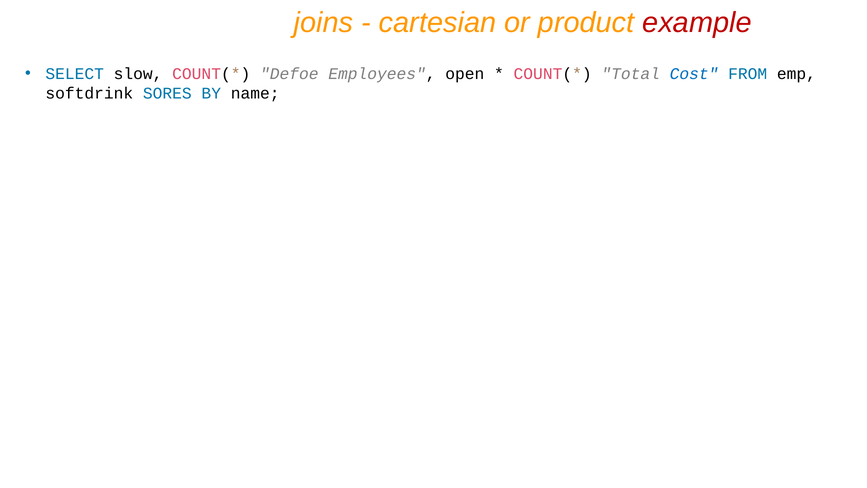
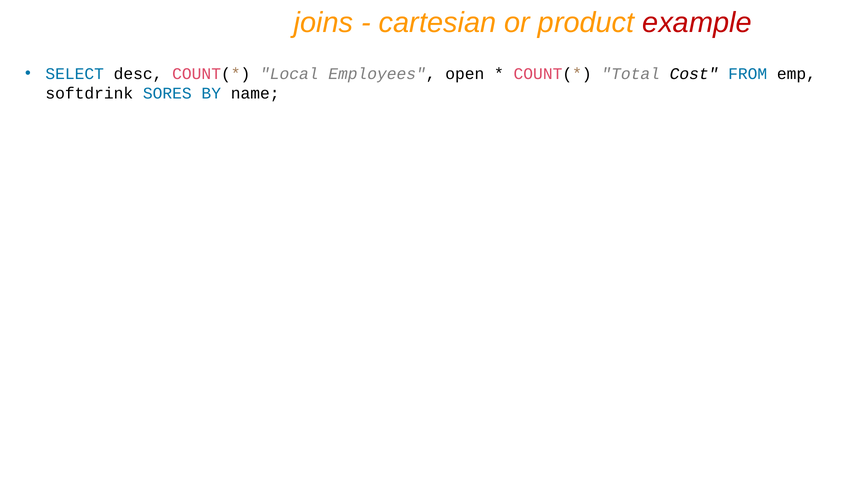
slow: slow -> desc (138, 74)
Defoe: Defoe -> Local (289, 74)
Cost colour: blue -> black (694, 74)
